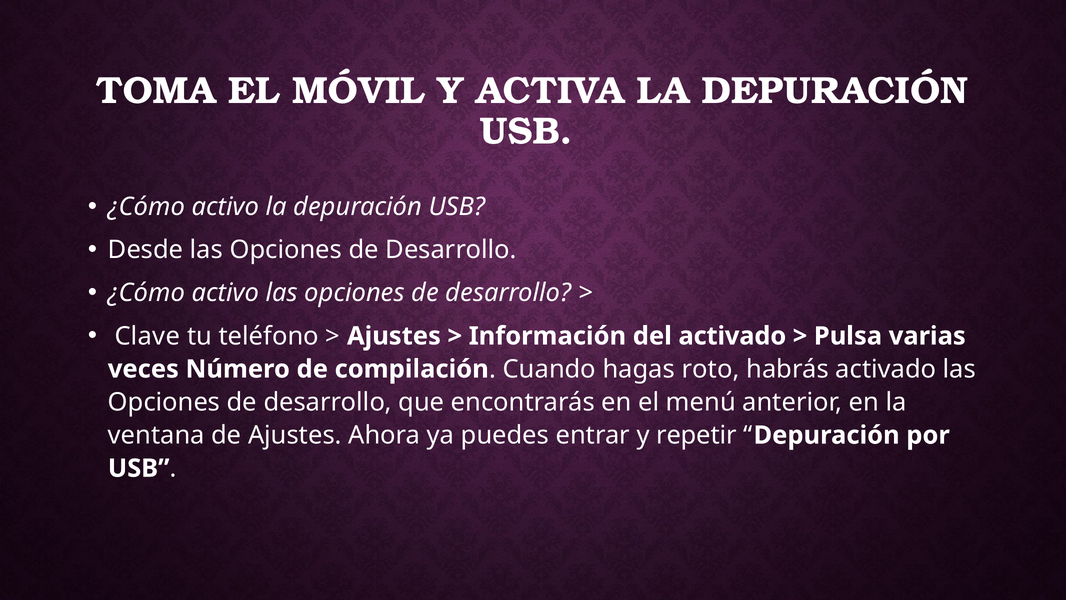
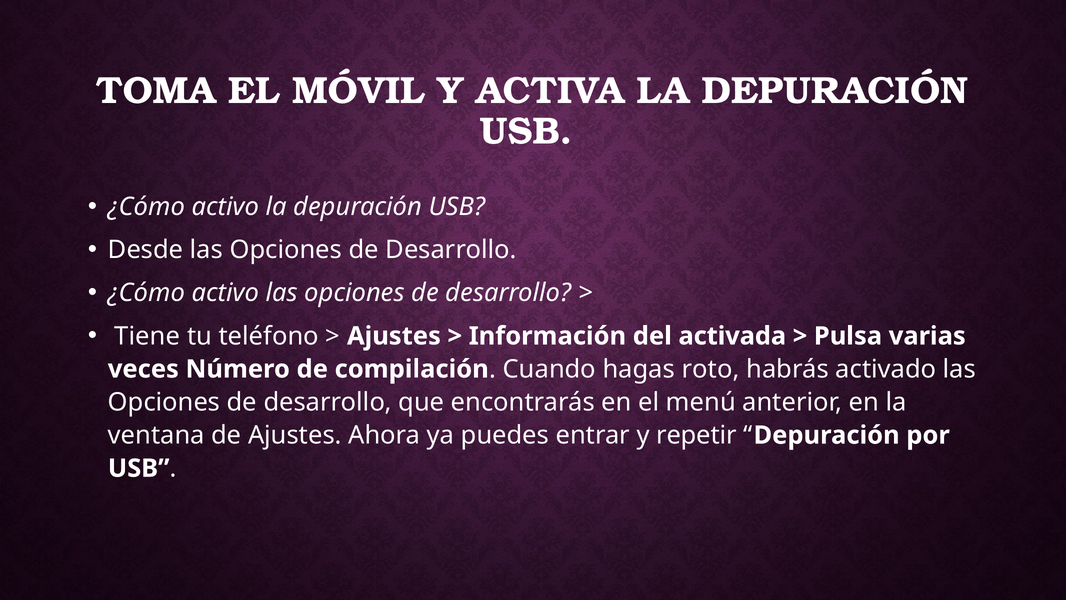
Clave: Clave -> Tiene (147, 336)
del activado: activado -> activada (732, 336)
